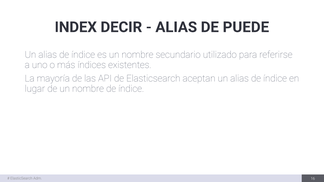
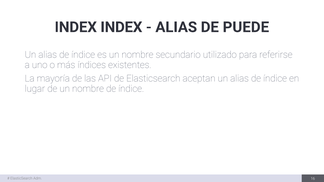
INDEX DECIR: DECIR -> INDEX (121, 27)
